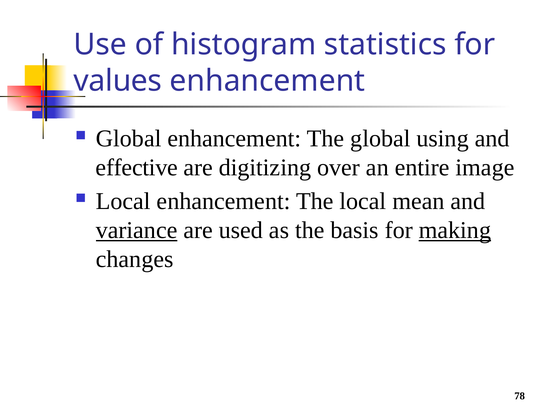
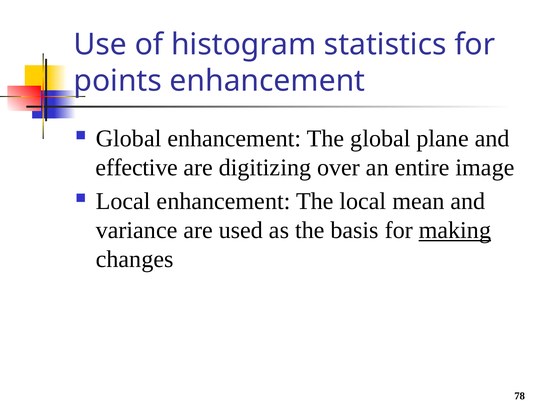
values: values -> points (118, 81)
using: using -> plane (443, 138)
variance underline: present -> none (137, 230)
